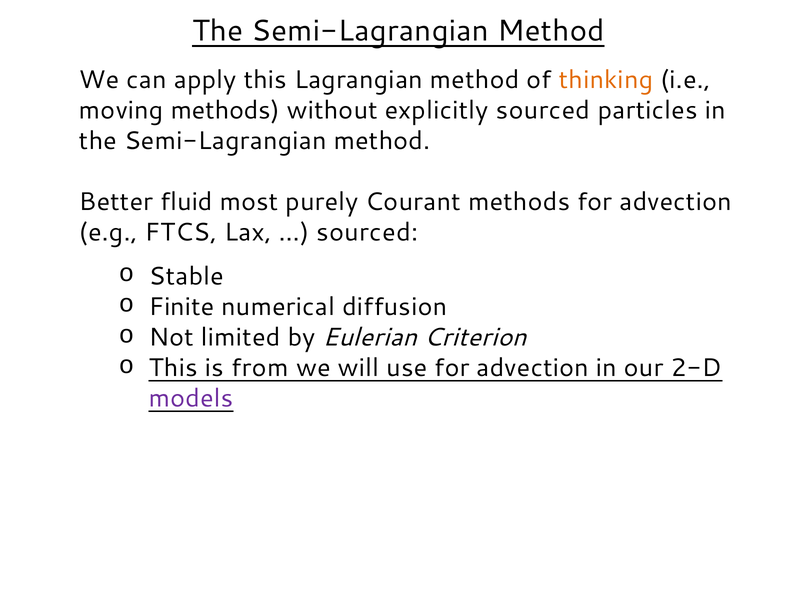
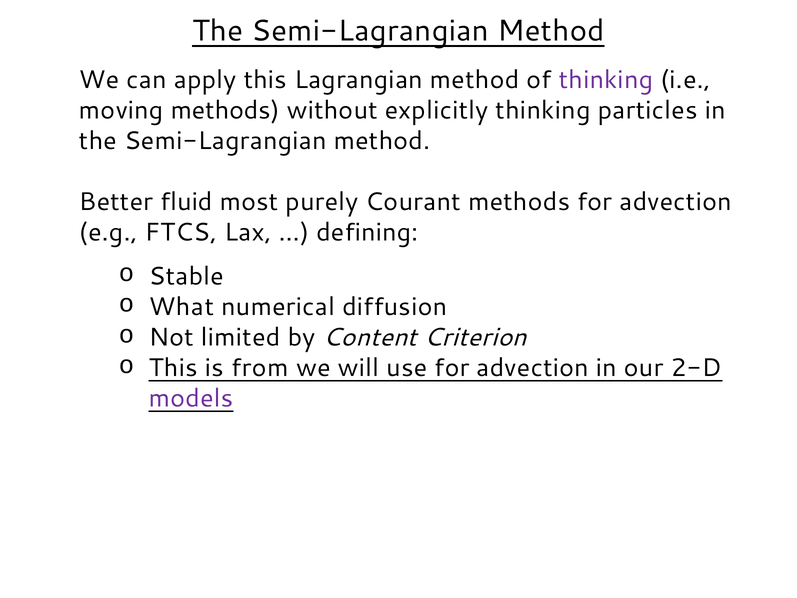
thinking colour: orange -> purple (606, 80)
explicitly sourced: sourced -> thinking (543, 110)
sourced: sourced -> defining (367, 232)
Finite: Finite -> What (181, 307)
Eulerian: Eulerian -> Content (370, 337)
